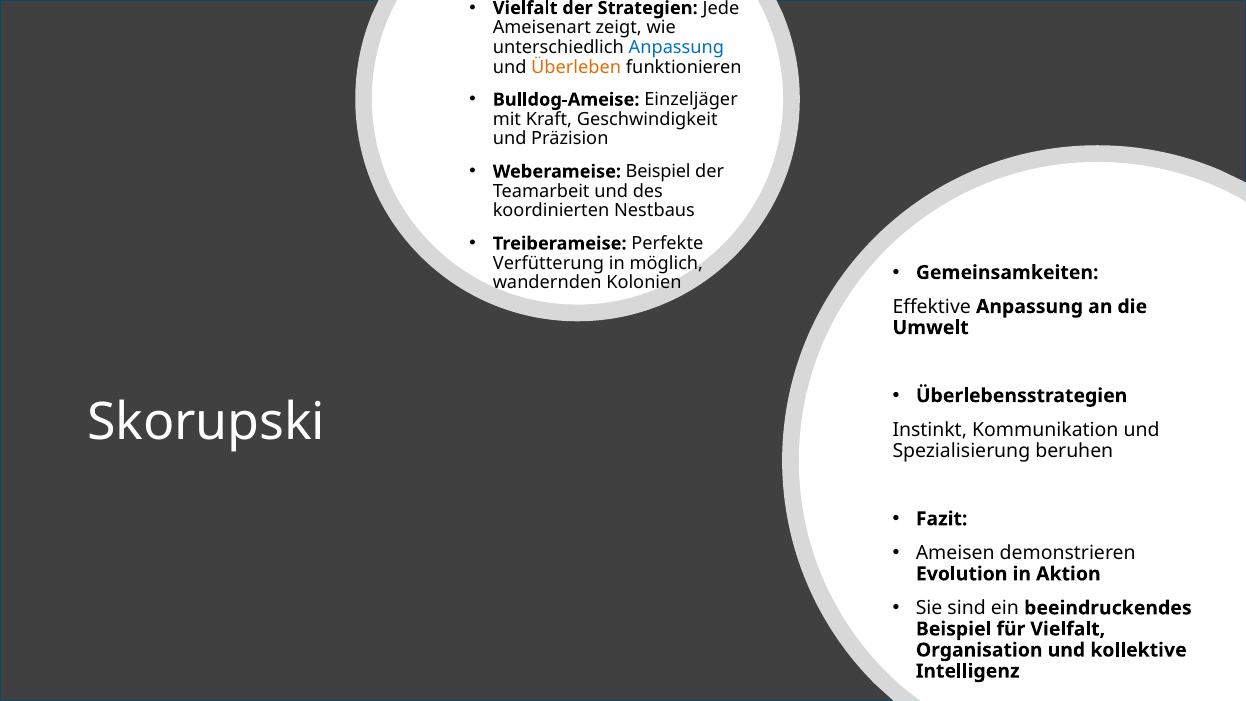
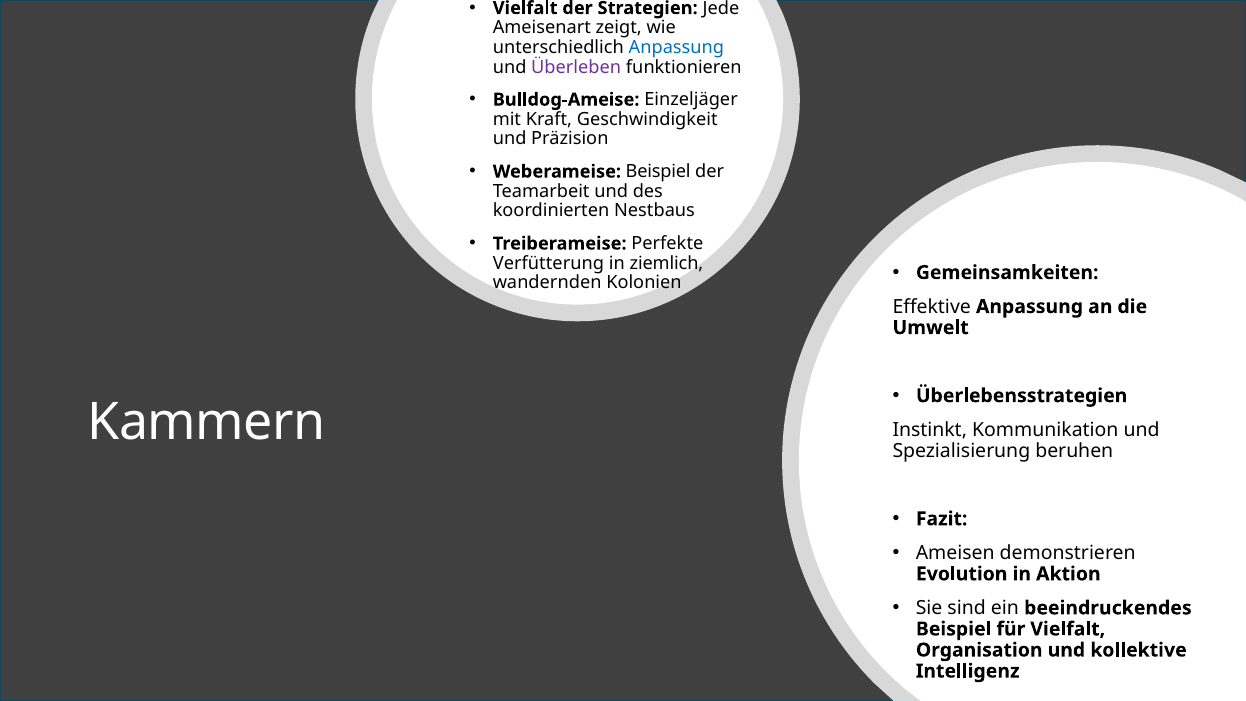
Überleben colour: orange -> purple (576, 67)
möglich: möglich -> ziemlich (666, 263)
Skorupski: Skorupski -> Kammern (207, 422)
